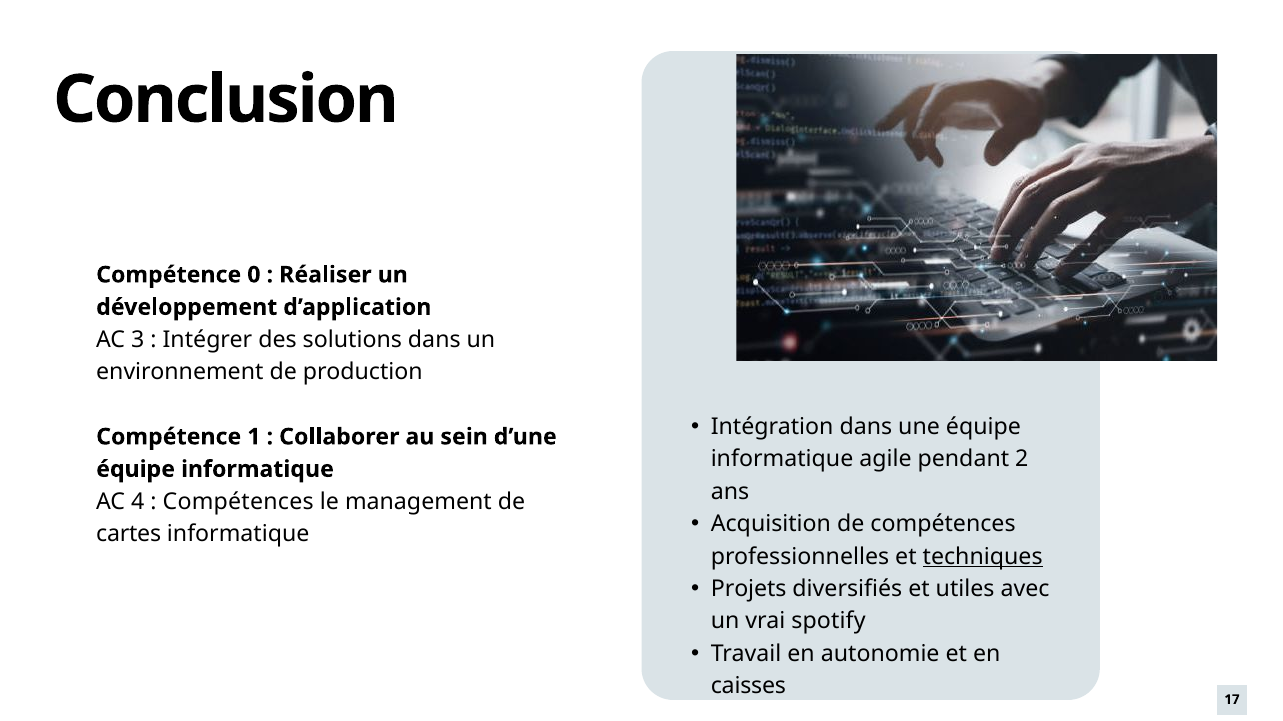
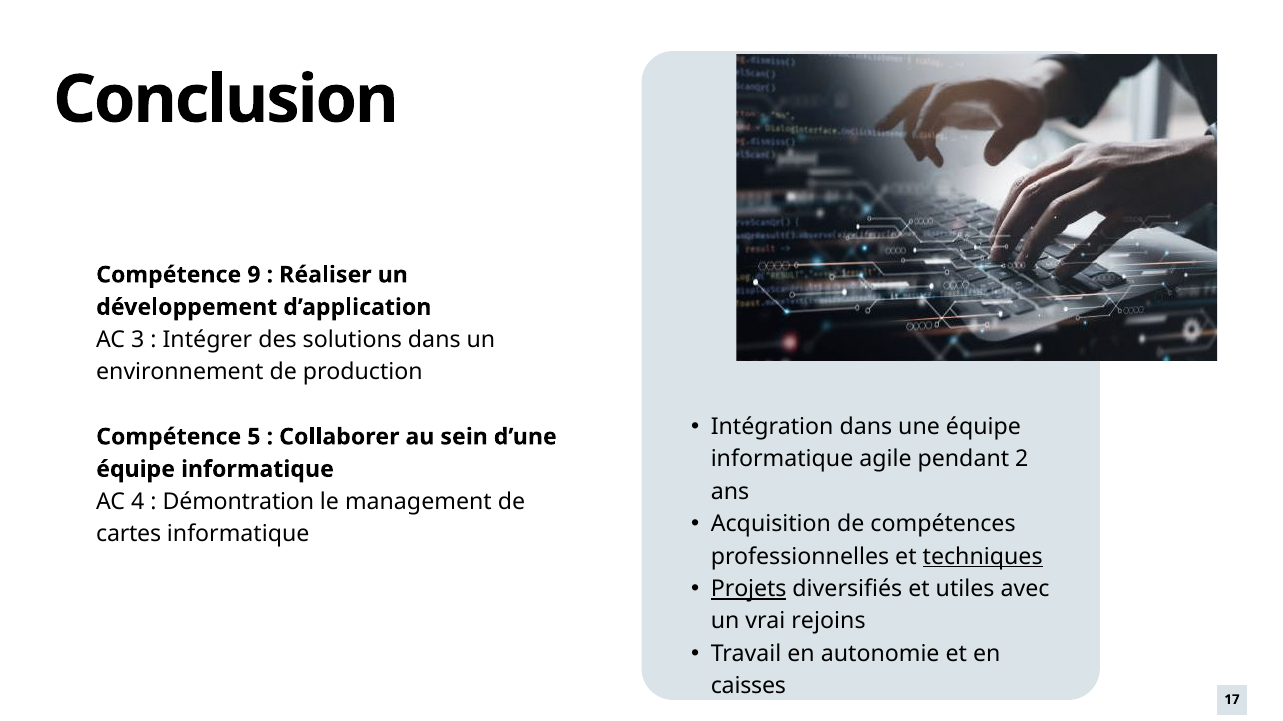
0: 0 -> 9 (254, 275)
1: 1 -> 5 (254, 437)
Compétences: Compétences -> Démontration (238, 502)
Projets underline: none -> present (749, 589)
spotify: spotify -> rejoins (829, 622)
